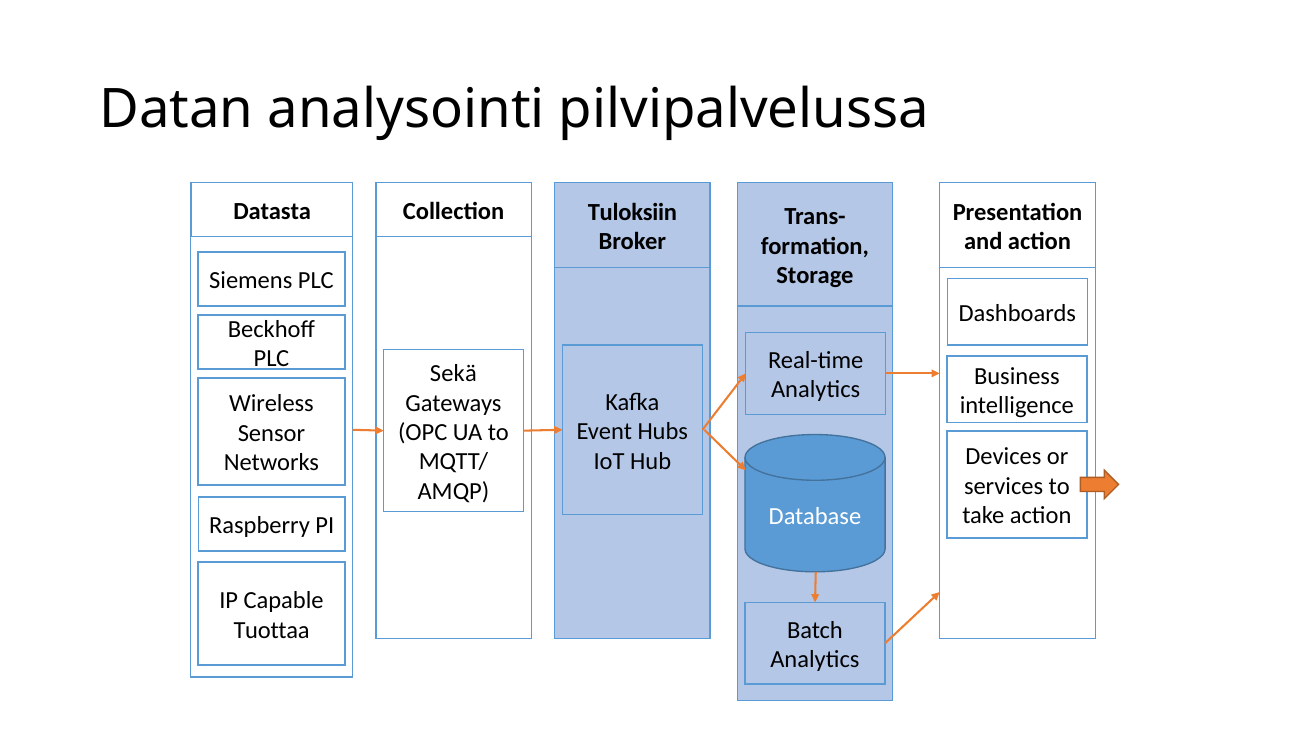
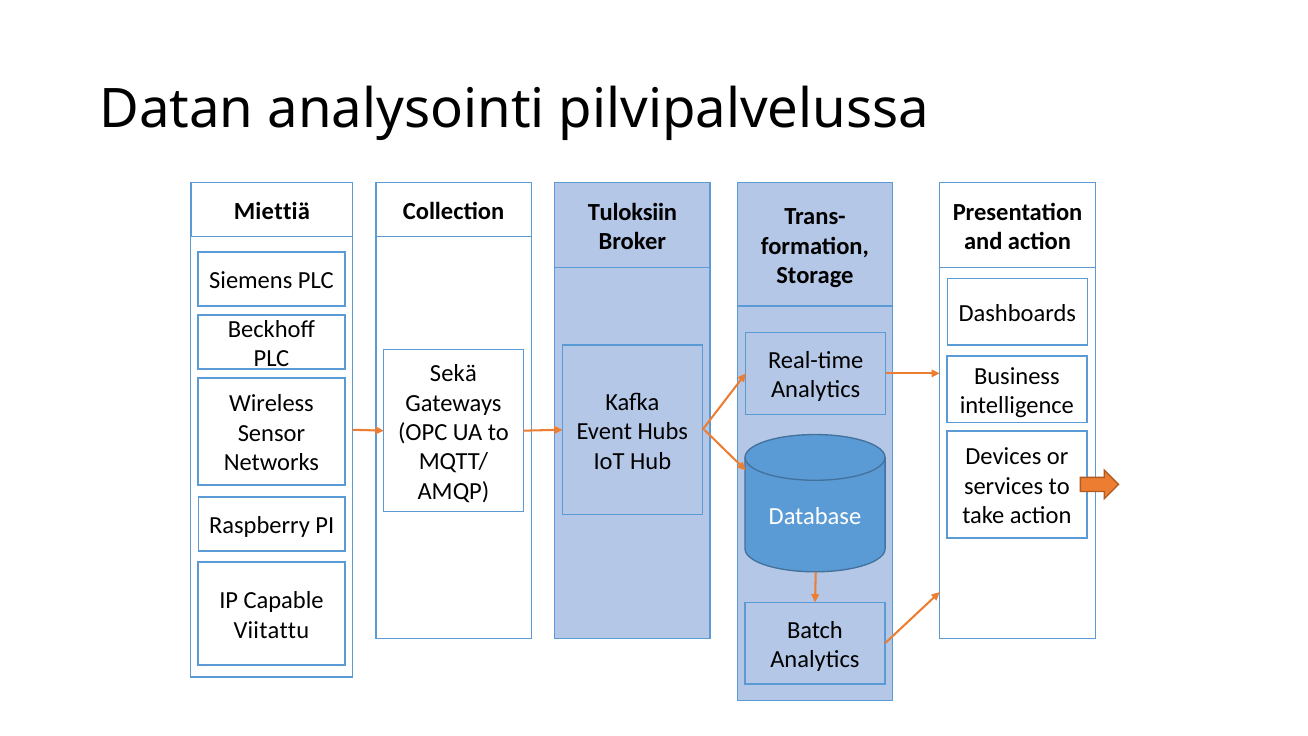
Datasta: Datasta -> Miettiä (272, 211)
Tuottaa: Tuottaa -> Viitattu (271, 630)
